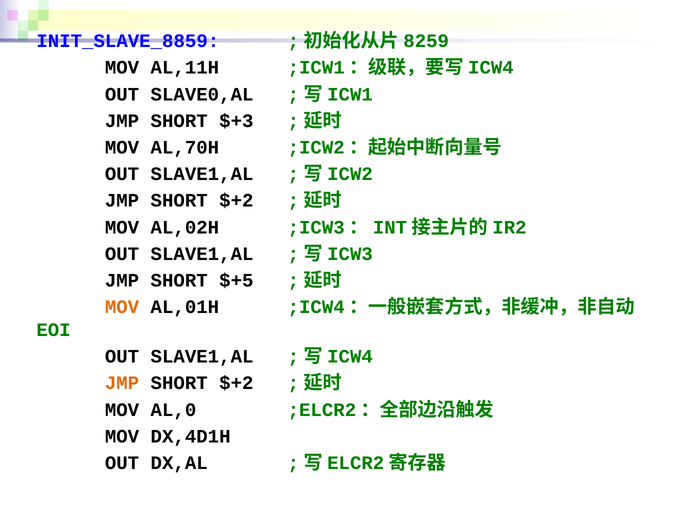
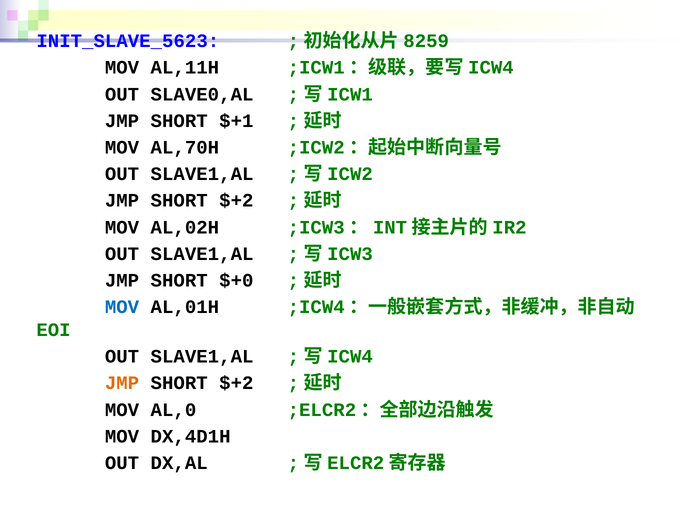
INIT_SLAVE_8859: INIT_SLAVE_8859 -> INIT_SLAVE_5623 (128, 41)
$+3: $+3 -> $+1 (236, 121)
$+5: $+5 -> $+0 (236, 280)
MOV colour: orange -> blue (122, 307)
